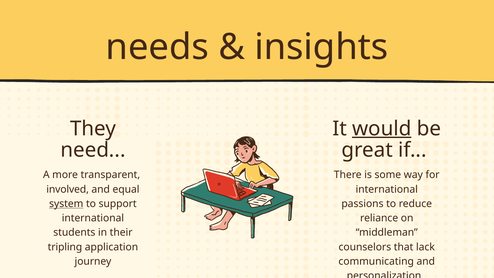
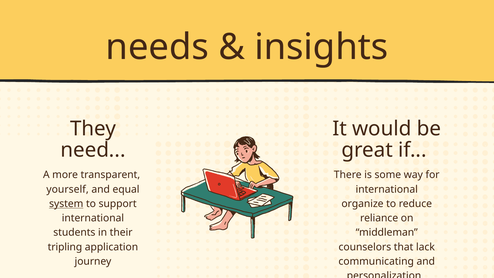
would underline: present -> none (382, 128)
involved: involved -> yourself (68, 189)
passions: passions -> organize (362, 204)
